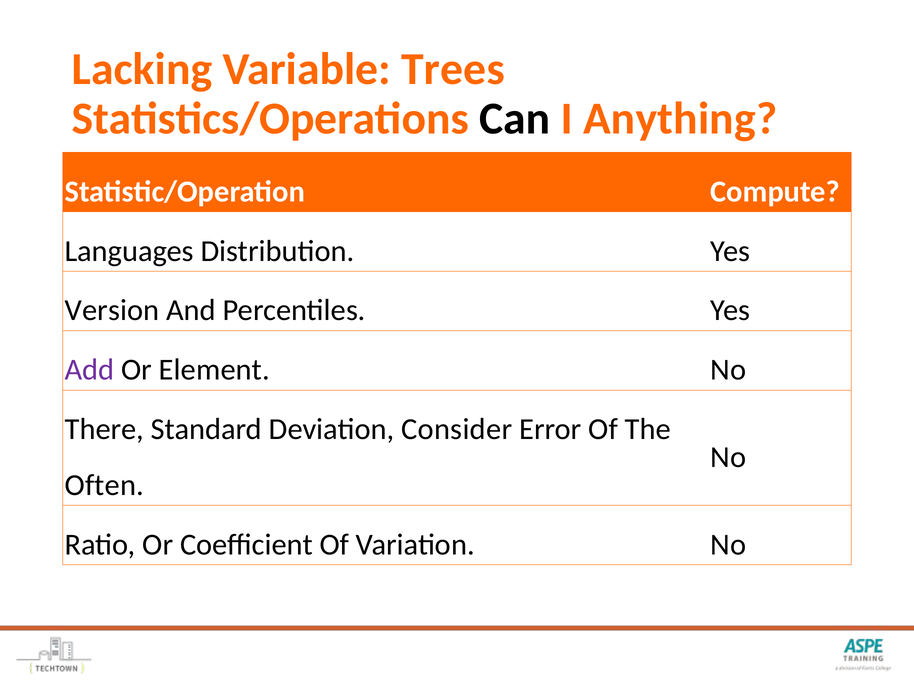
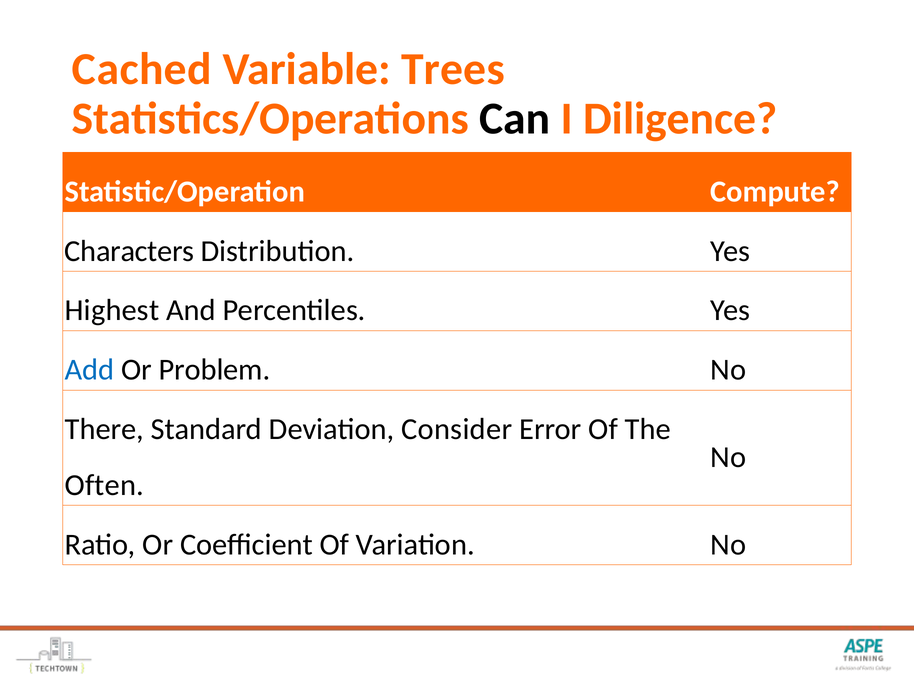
Lacking: Lacking -> Cached (142, 69)
Anything: Anything -> Diligence (680, 119)
Languages: Languages -> Characters (129, 251)
Version: Version -> Highest (112, 311)
Add colour: purple -> blue (89, 370)
Element: Element -> Problem (214, 370)
